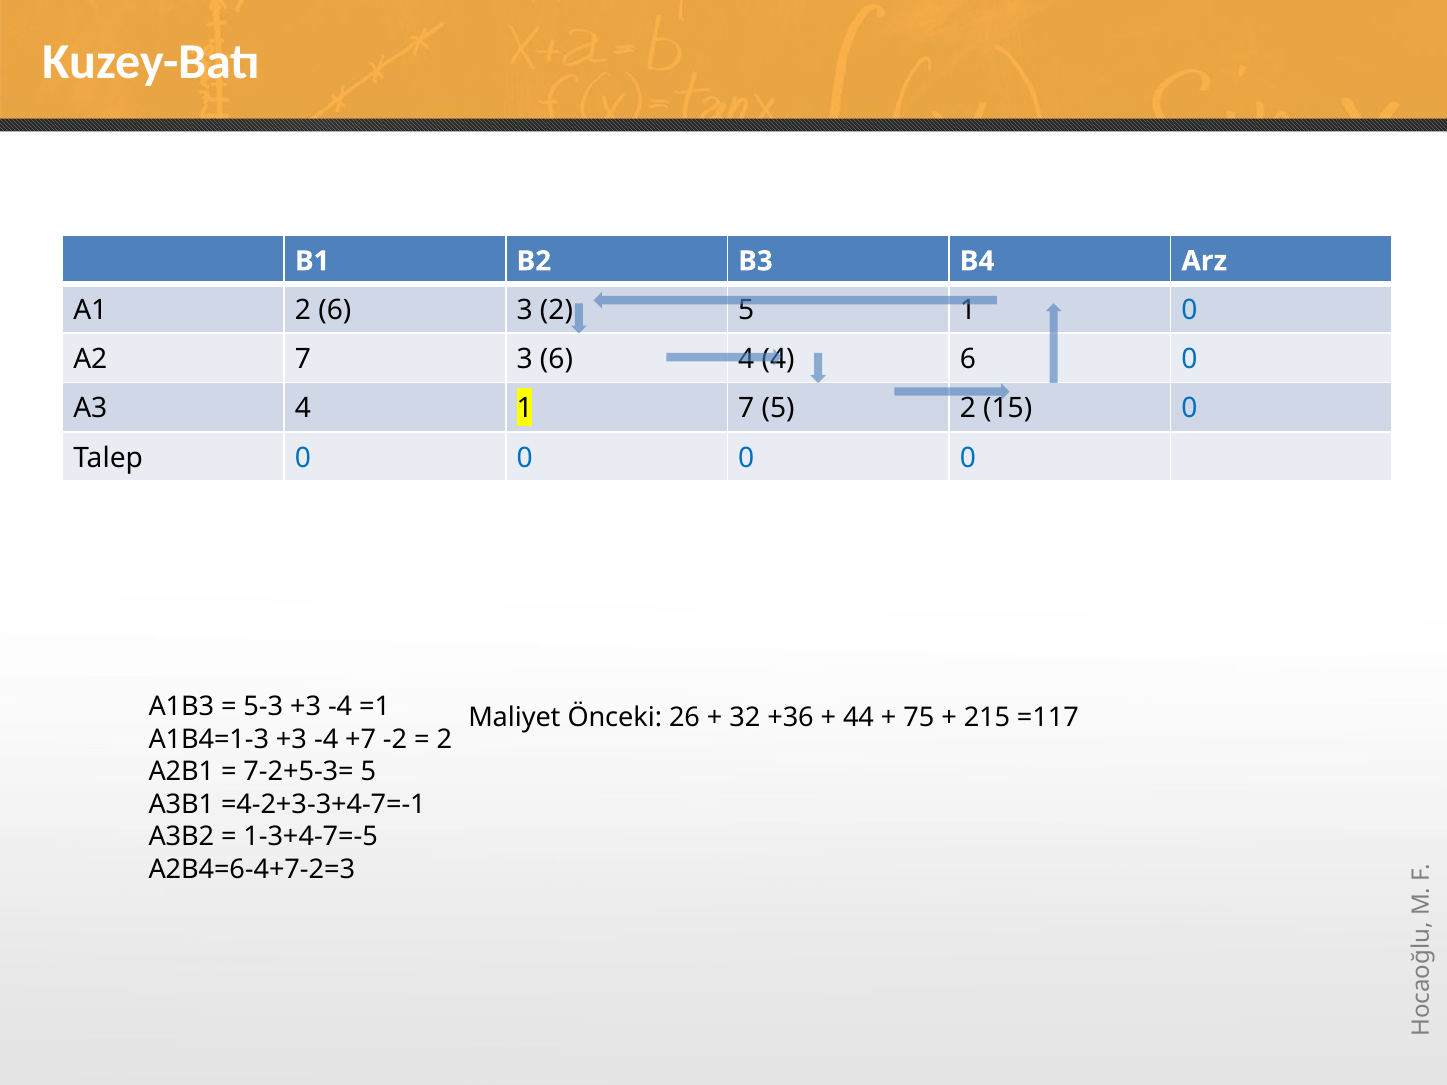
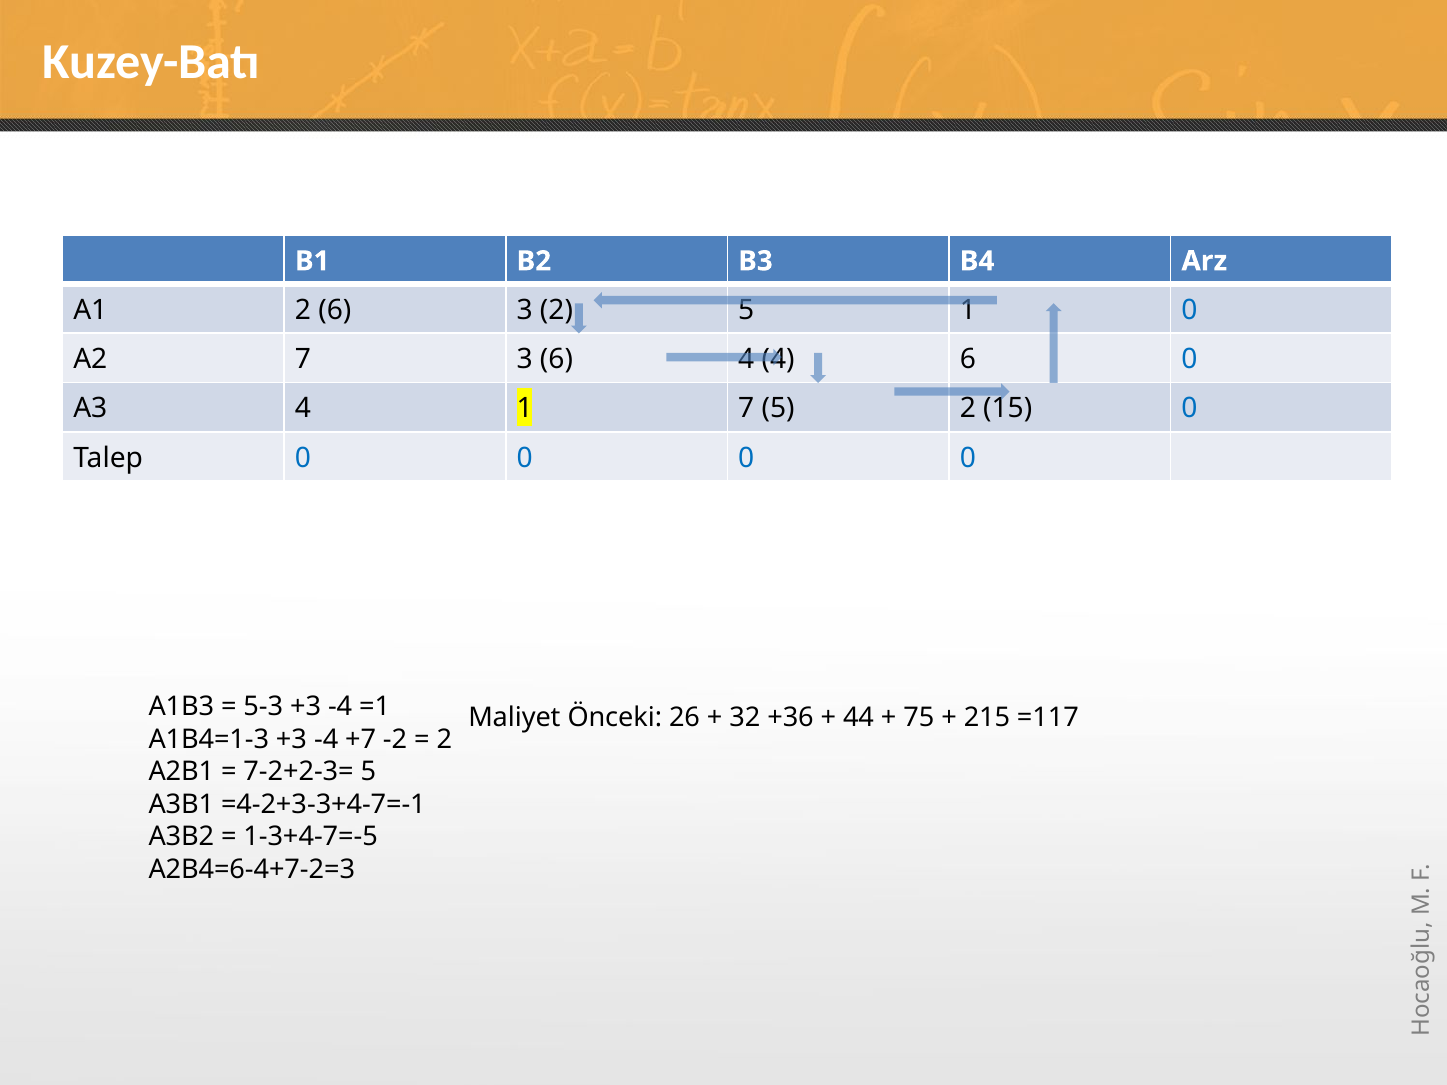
7-2+5-3=: 7-2+5-3= -> 7-2+2-3= (299, 772)
